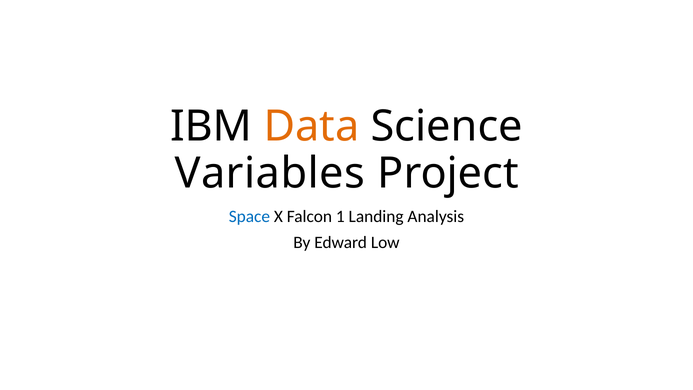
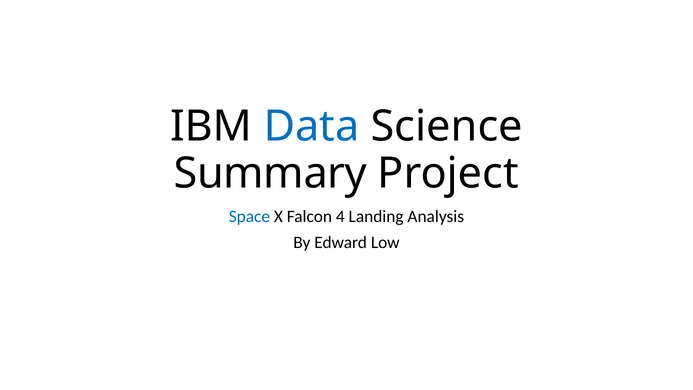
Data colour: orange -> blue (311, 126)
Variables: Variables -> Summary (270, 173)
1: 1 -> 4 (340, 217)
